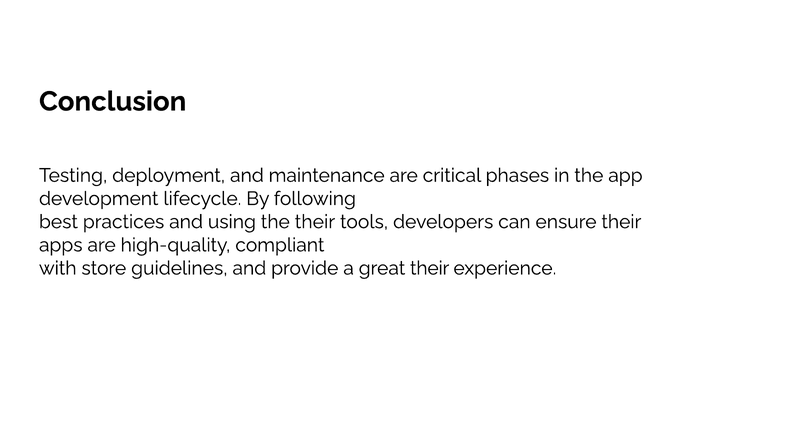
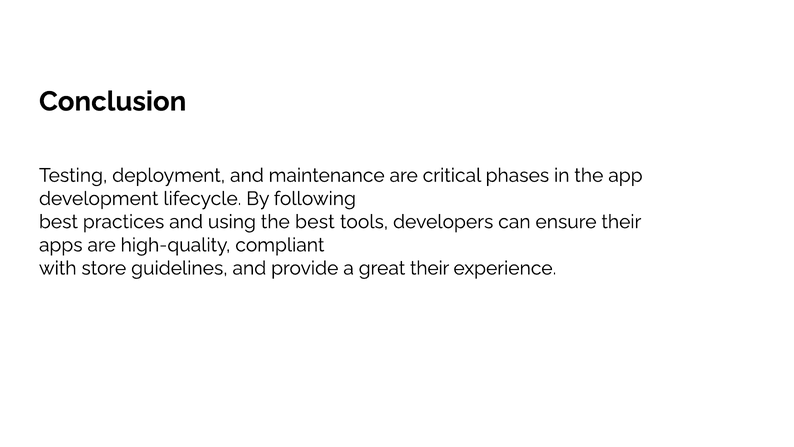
the their: their -> best (315, 222)
